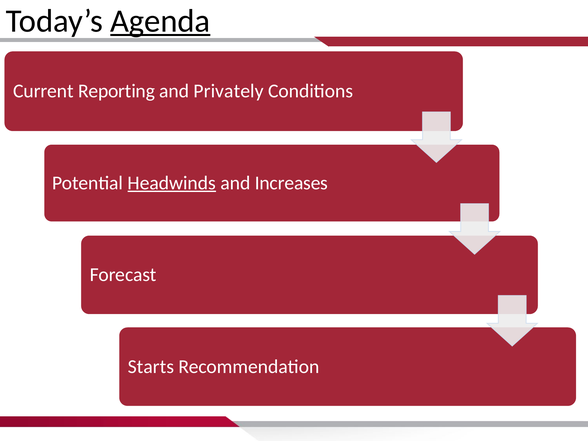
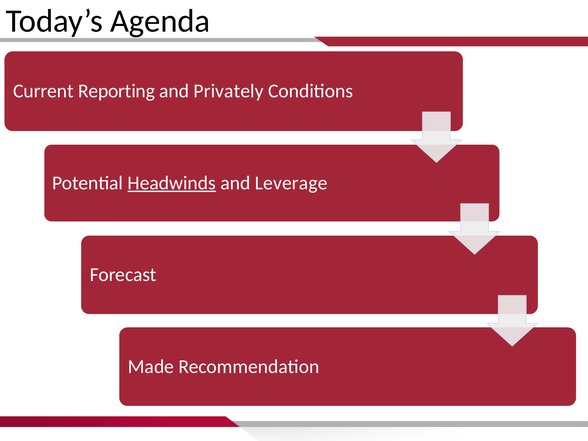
Agenda underline: present -> none (160, 21)
Increases: Increases -> Leverage (291, 183)
Starts: Starts -> Made (151, 367)
